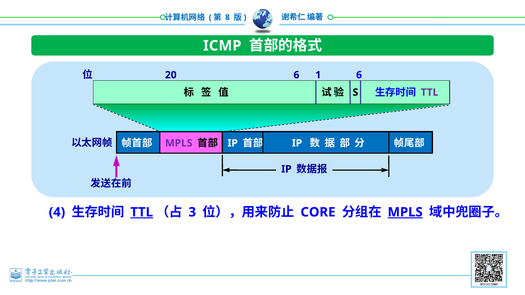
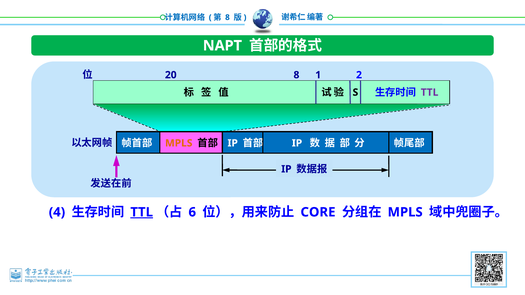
ICMP: ICMP -> NAPT (222, 46)
20 6: 6 -> 8 (296, 75)
1 6: 6 -> 2 (359, 75)
MPLS colour: purple -> orange (179, 143)
3: 3 -> 6 (192, 212)
MPLS underline: present -> none (405, 212)
